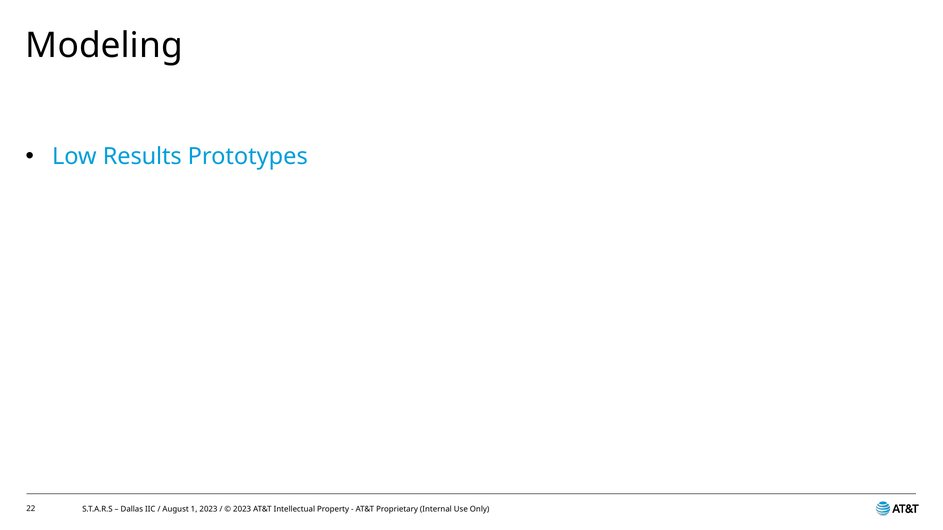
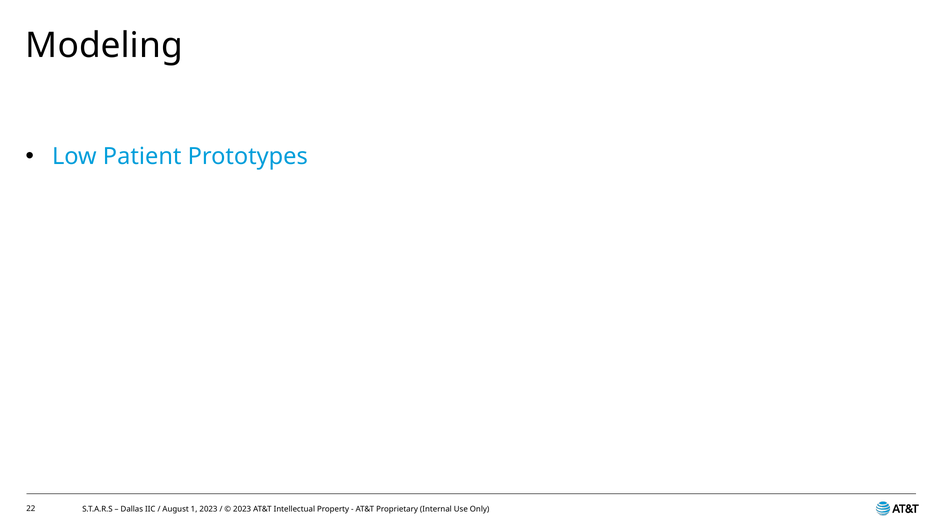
Results: Results -> Patient (142, 157)
